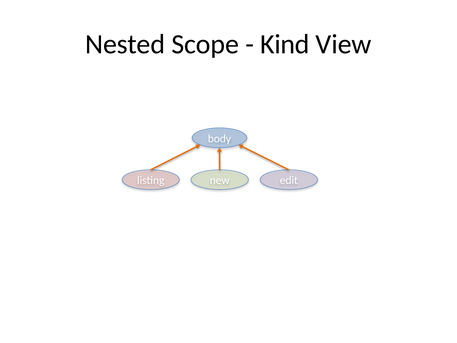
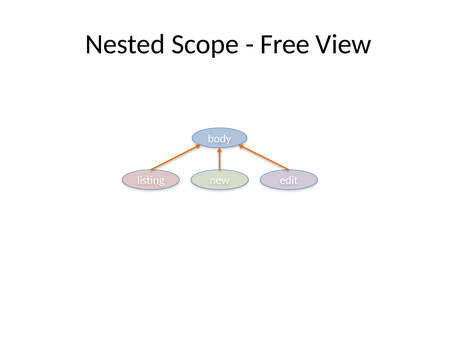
Kind: Kind -> Free (285, 44)
